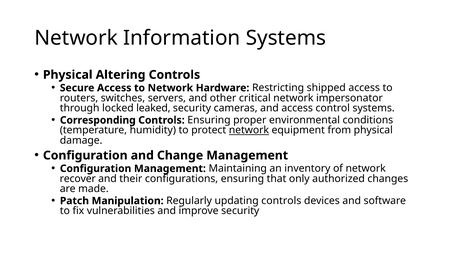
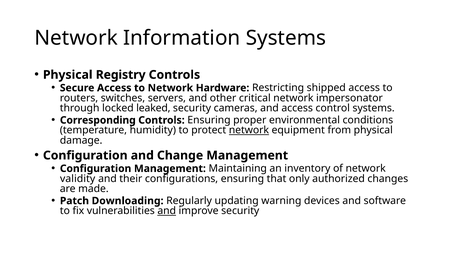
Altering: Altering -> Registry (121, 75)
recover: recover -> validity (78, 179)
Manipulation: Manipulation -> Downloading (128, 201)
updating controls: controls -> warning (281, 201)
and underline: none -> present (167, 211)
